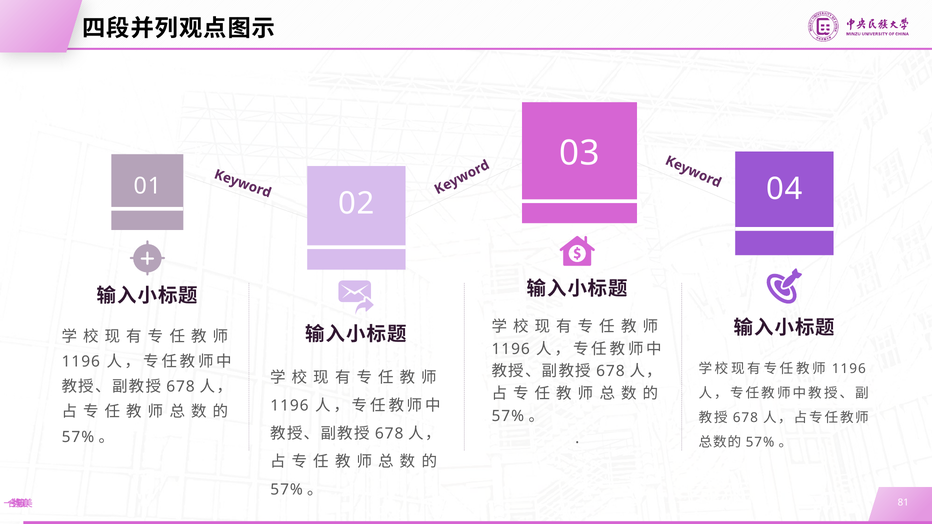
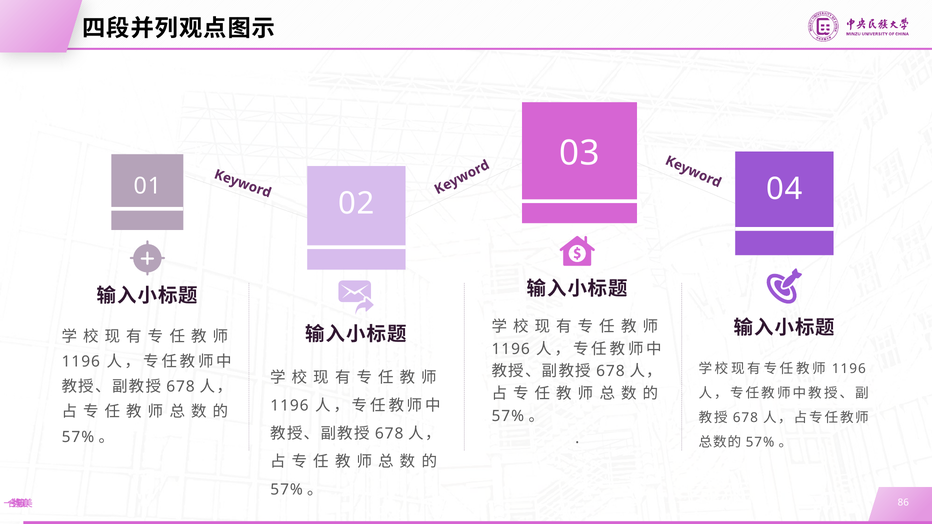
81: 81 -> 86 (903, 503)
